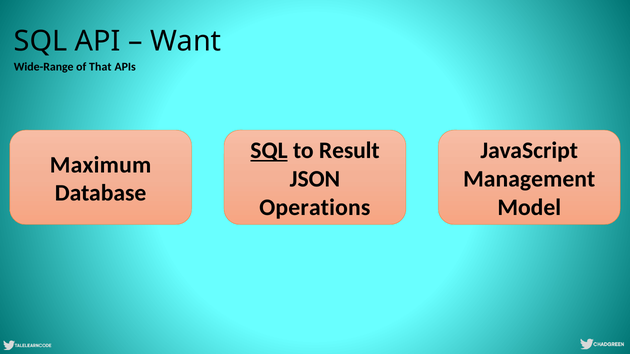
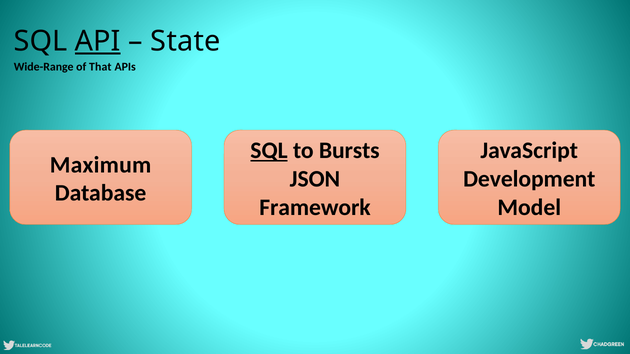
API underline: none -> present (98, 41)
Want: Want -> State (186, 41)
Result: Result -> Bursts (349, 151)
Management: Management -> Development (529, 179)
Operations: Operations -> Framework (315, 207)
